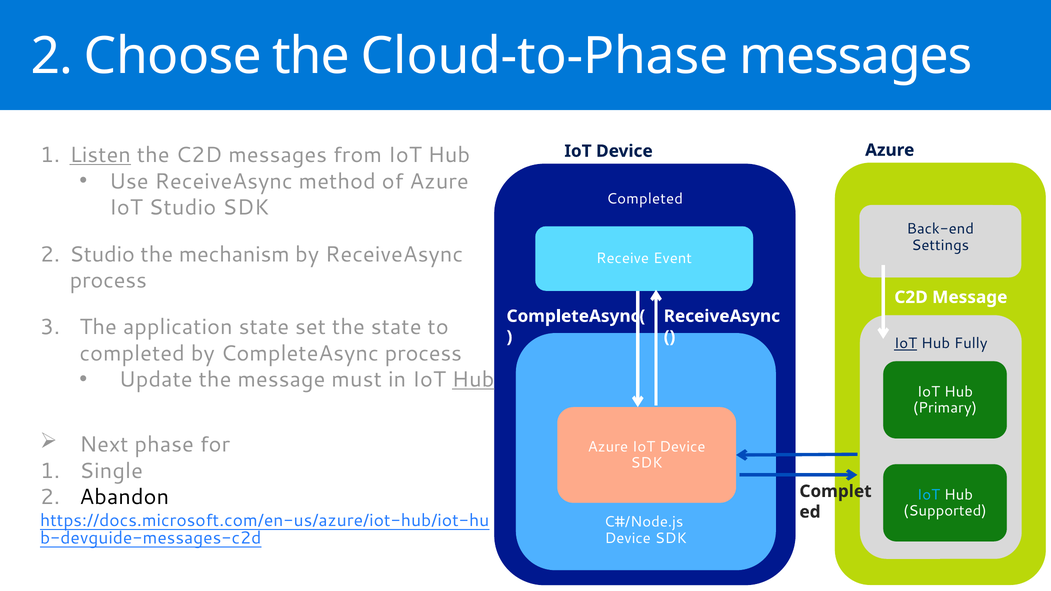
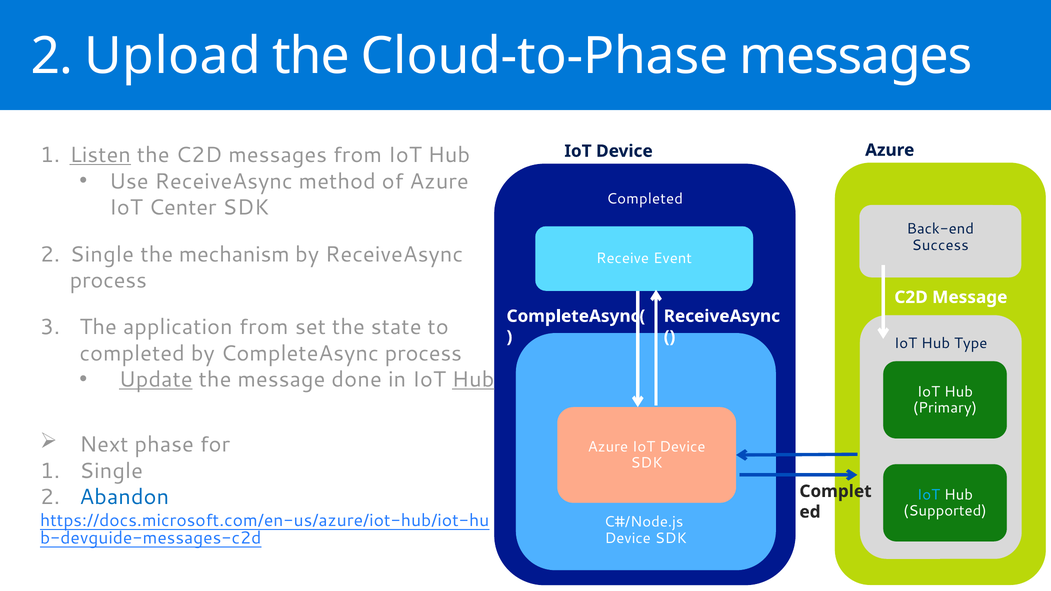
Choose: Choose -> Upload (173, 56)
IoT Studio: Studio -> Center (183, 208)
Settings: Settings -> Success (940, 245)
2 Studio: Studio -> Single (102, 254)
application state: state -> from (264, 327)
IoT underline: present -> none (906, 344)
Fully: Fully -> Type (971, 344)
Update underline: none -> present (156, 380)
must: must -> done (357, 380)
Abandon colour: black -> blue (124, 497)
